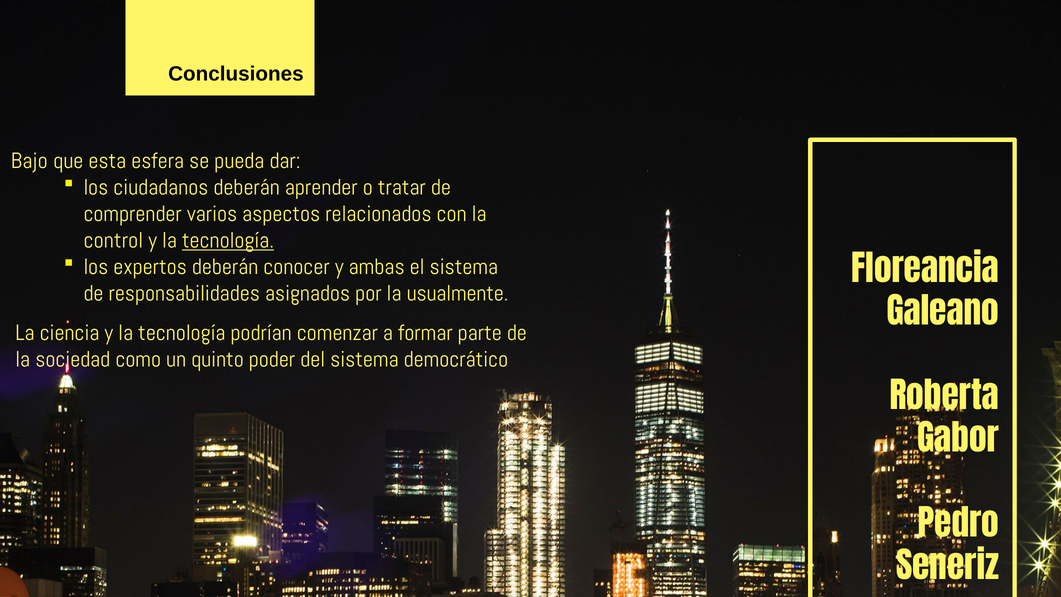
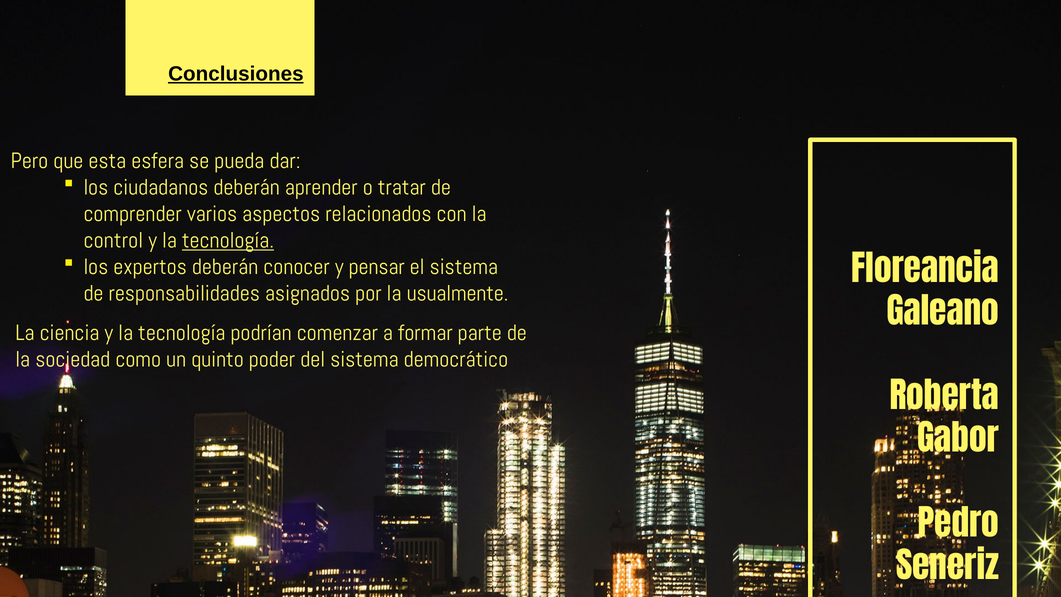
Conclusiones underline: none -> present (236, 74)
Bajo: Bajo -> Pero (29, 161)
ambas: ambas -> pensar (377, 267)
